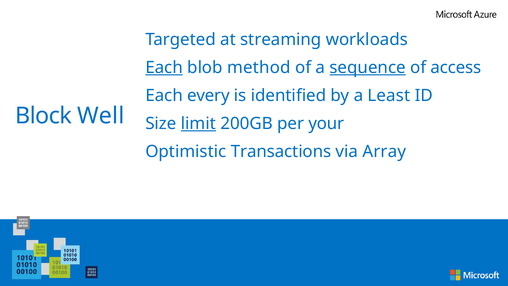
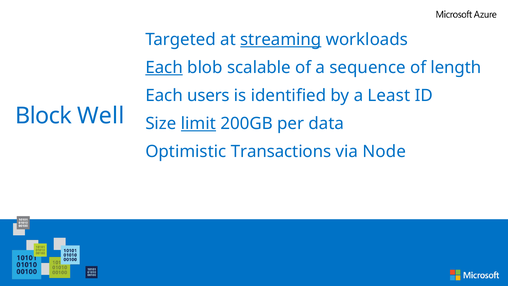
streaming underline: none -> present (281, 39)
method: method -> scalable (259, 67)
sequence underline: present -> none (368, 67)
access: access -> length (456, 67)
every: every -> users (208, 96)
your: your -> data (326, 124)
Array: Array -> Node (384, 152)
